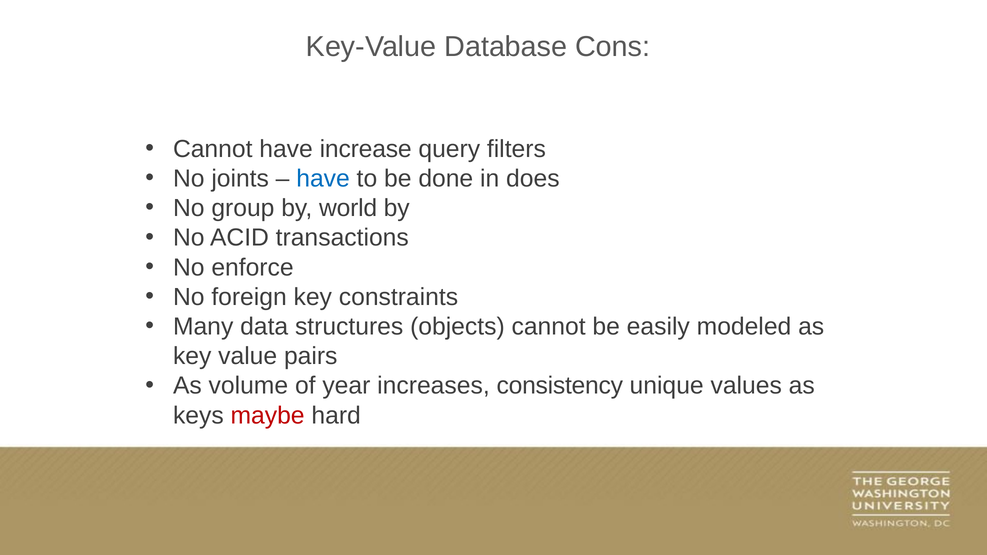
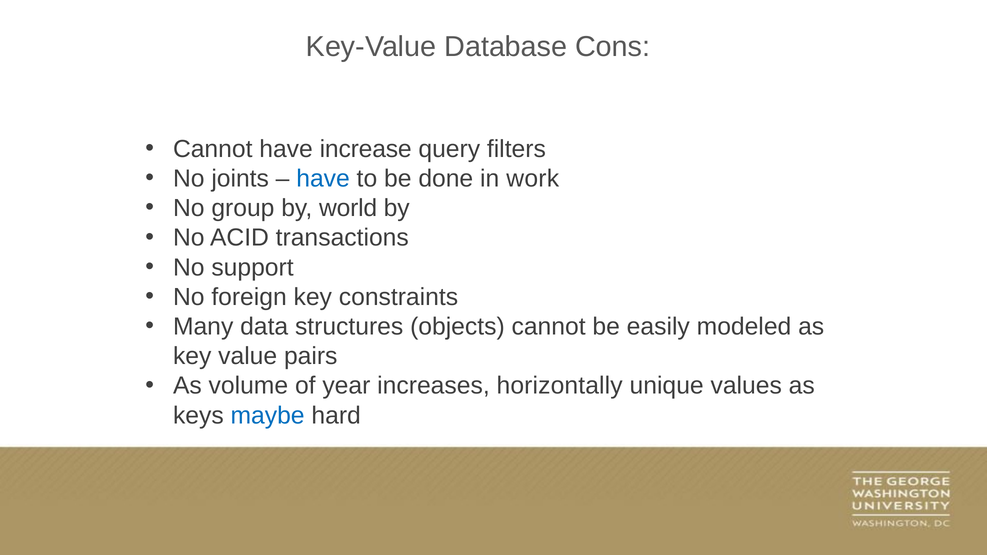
does: does -> work (533, 179)
enforce: enforce -> support (252, 267)
consistency: consistency -> horizontally (560, 386)
maybe colour: red -> blue (268, 416)
